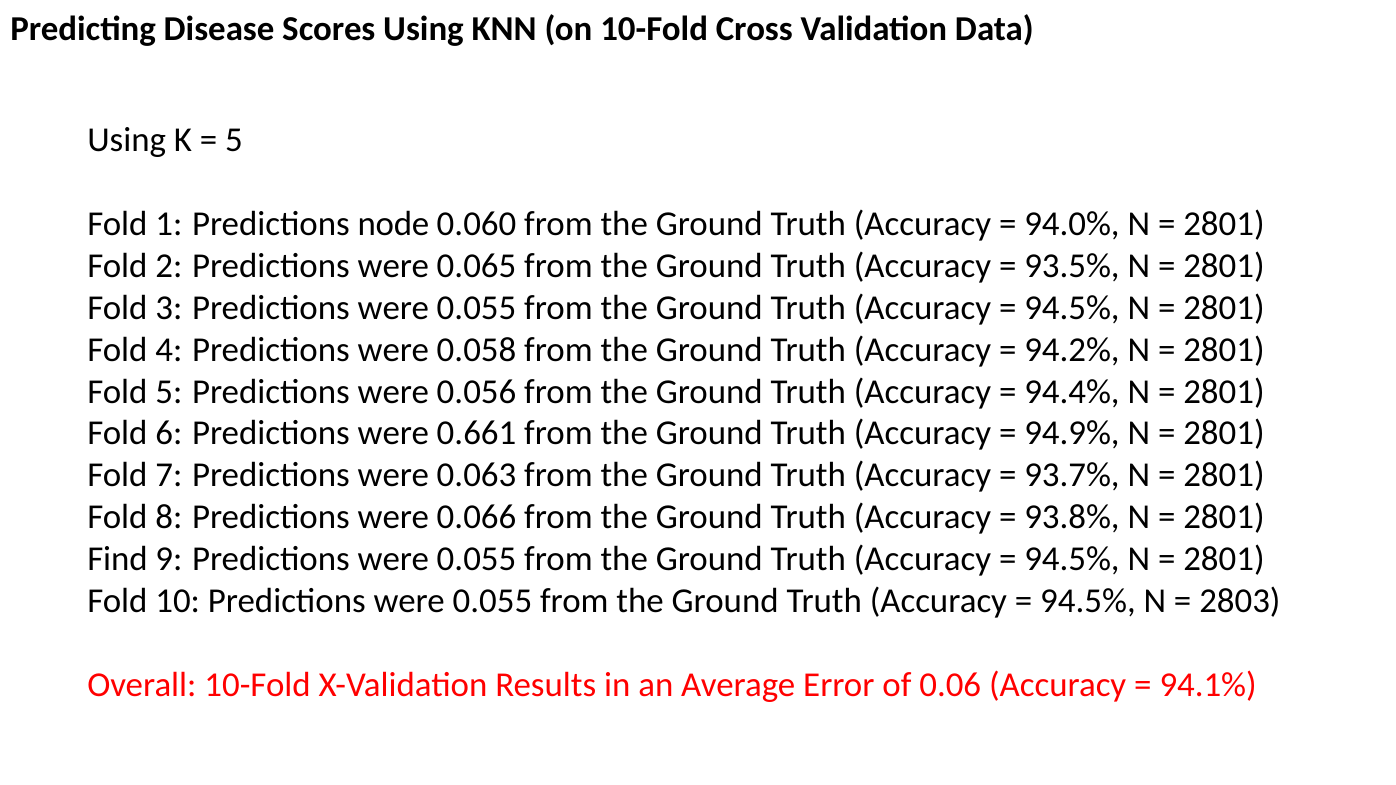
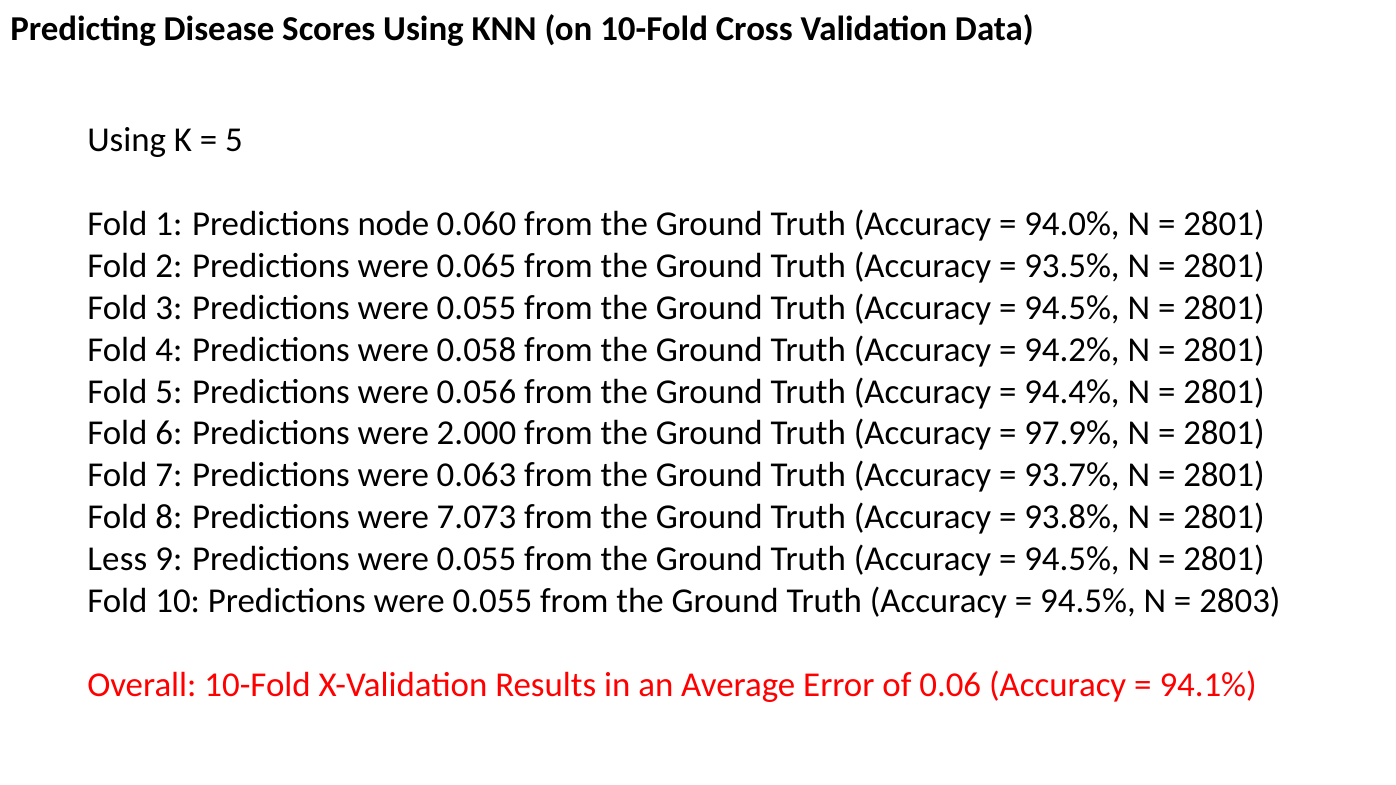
0.661: 0.661 -> 2.000 (477, 434)
94.9%: 94.9% -> 97.9% (1072, 434)
0.066: 0.066 -> 7.073 (477, 517)
Find: Find -> Less (117, 559)
